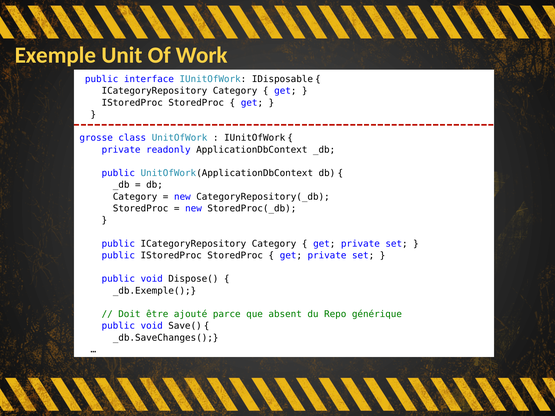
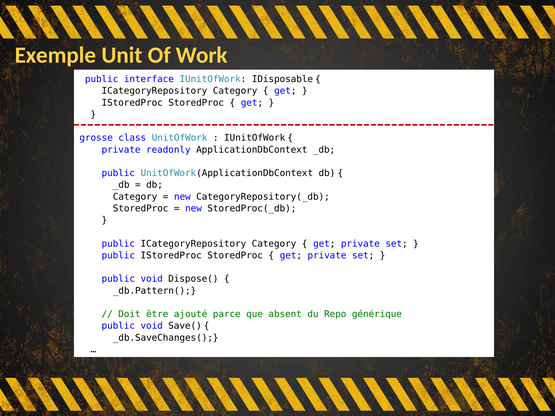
_db.Exemple(: _db.Exemple( -> _db.Pattern( (155, 291)
